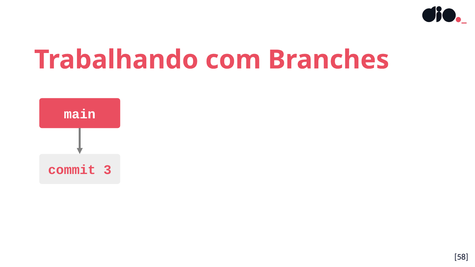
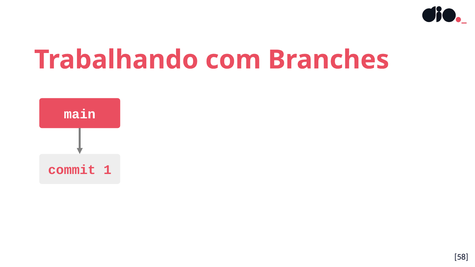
3: 3 -> 1 (108, 170)
